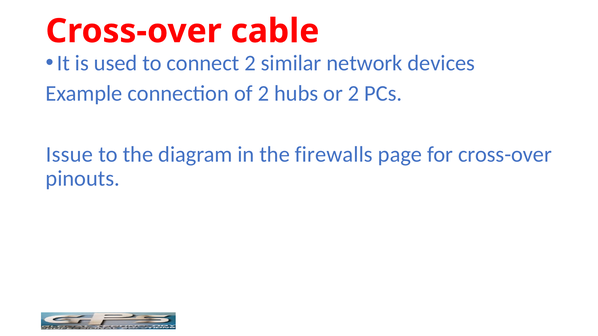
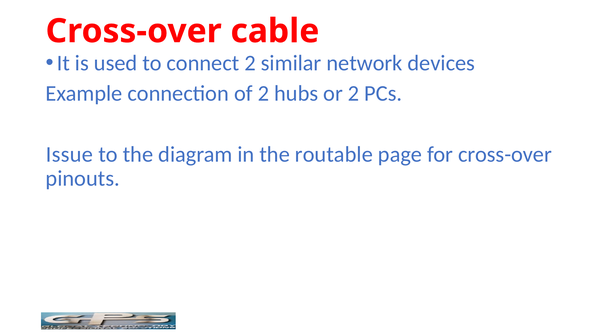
firewalls: firewalls -> routable (334, 154)
